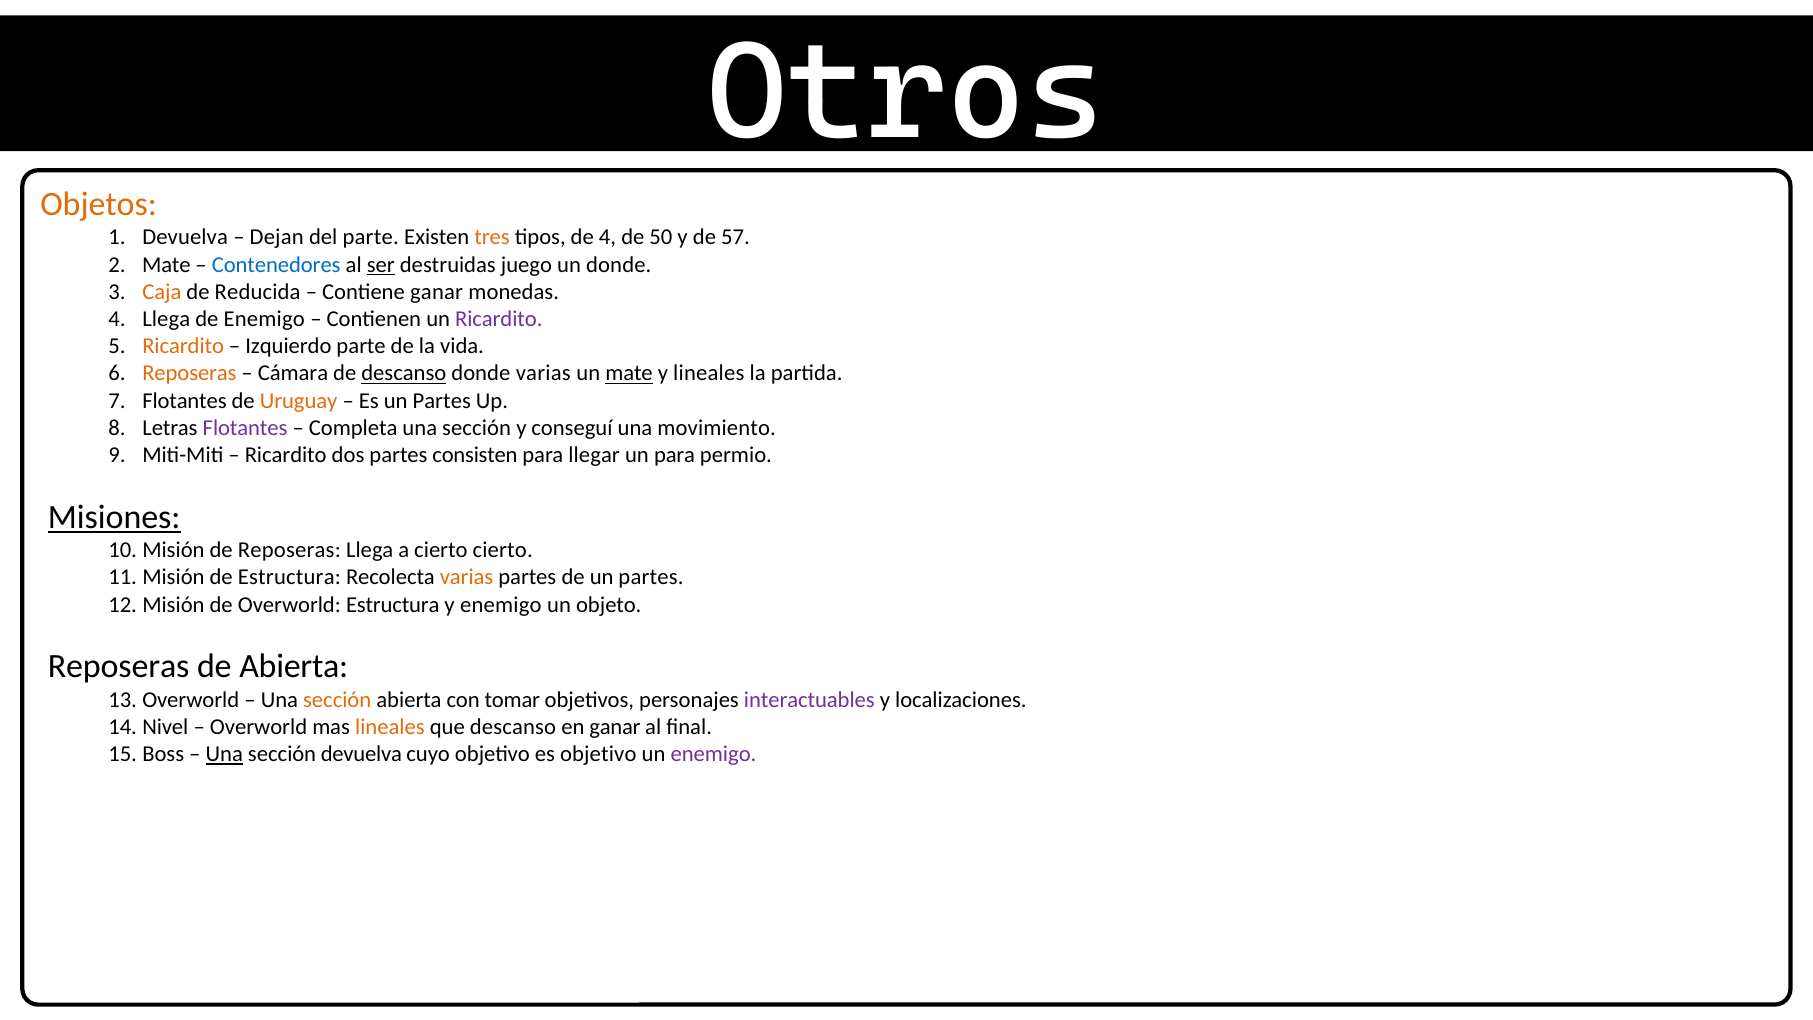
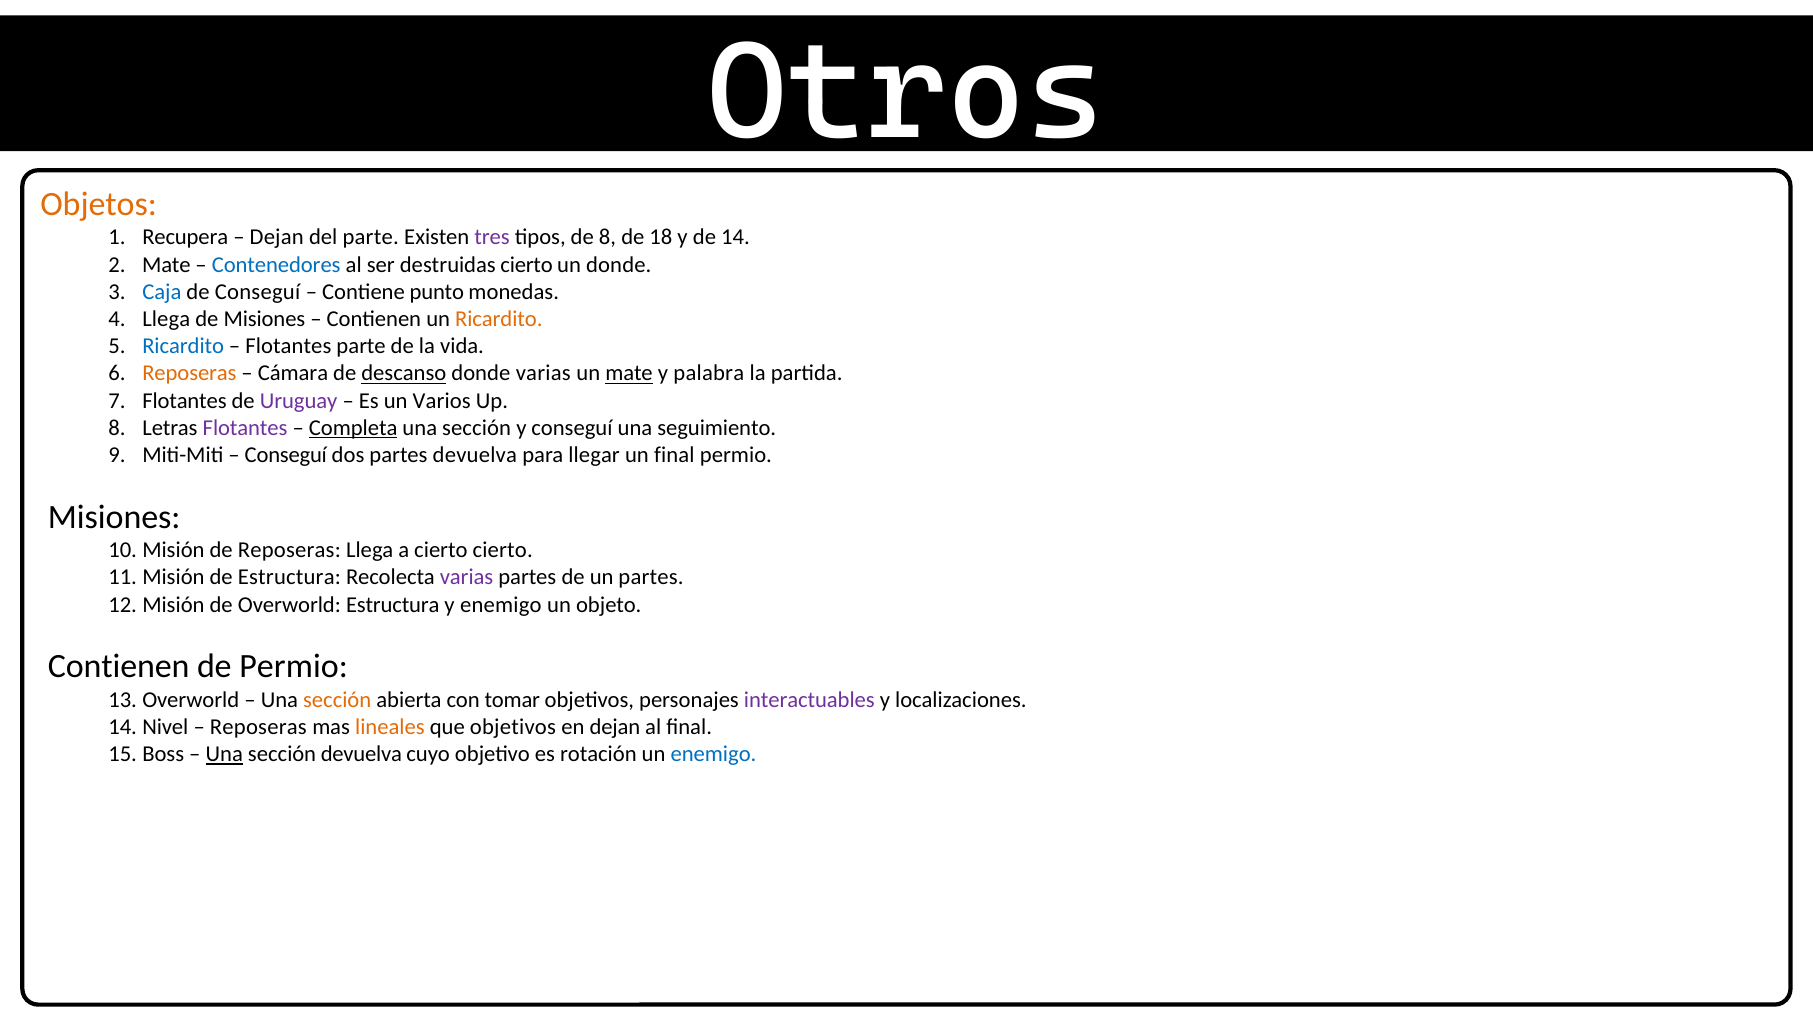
1 Devuelva: Devuelva -> Recupera (185, 237)
tres colour: orange -> purple (492, 237)
de 4: 4 -> 8 (608, 237)
50: 50 -> 18 (661, 237)
57: 57 -> 14 (735, 237)
ser underline: present -> none (381, 265)
destruidas juego: juego -> cierto (527, 265)
Caja colour: orange -> blue (162, 292)
de Reducida: Reducida -> Conseguí (258, 292)
Contiene ganar: ganar -> punto (437, 292)
de Enemigo: Enemigo -> Misiones (264, 319)
Ricardito colour: purple -> orange (499, 319)
Ricardito colour: orange -> blue (183, 346)
Izquierdo: Izquierdo -> Flotantes (288, 346)
y lineales: lineales -> palabra (709, 373)
Uruguay colour: orange -> purple (299, 401)
Es un Partes: Partes -> Varios (442, 401)
Completa underline: none -> present (353, 428)
movimiento: movimiento -> seguimiento (717, 428)
Ricardito: Ricardito -> Conseguí (286, 455)
partes consisten: consisten -> devuelva (475, 455)
un para: para -> final (674, 455)
Misiones underline: present -> none (114, 517)
varias colour: orange -> purple (467, 577)
Reposeras: Reposeras -> Contienen (119, 667)
de Abierta: Abierta -> Permio (294, 667)
Overworld: Overworld -> Reposeras (258, 727)
que descanso: descanso -> objetivos (513, 727)
en ganar: ganar -> dejan (615, 727)
es objetivo: objetivo -> rotación (598, 754)
enemigo colour: purple -> blue (713, 754)
